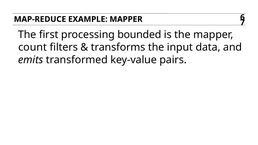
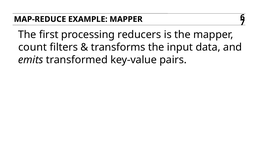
bounded: bounded -> reducers (139, 35)
